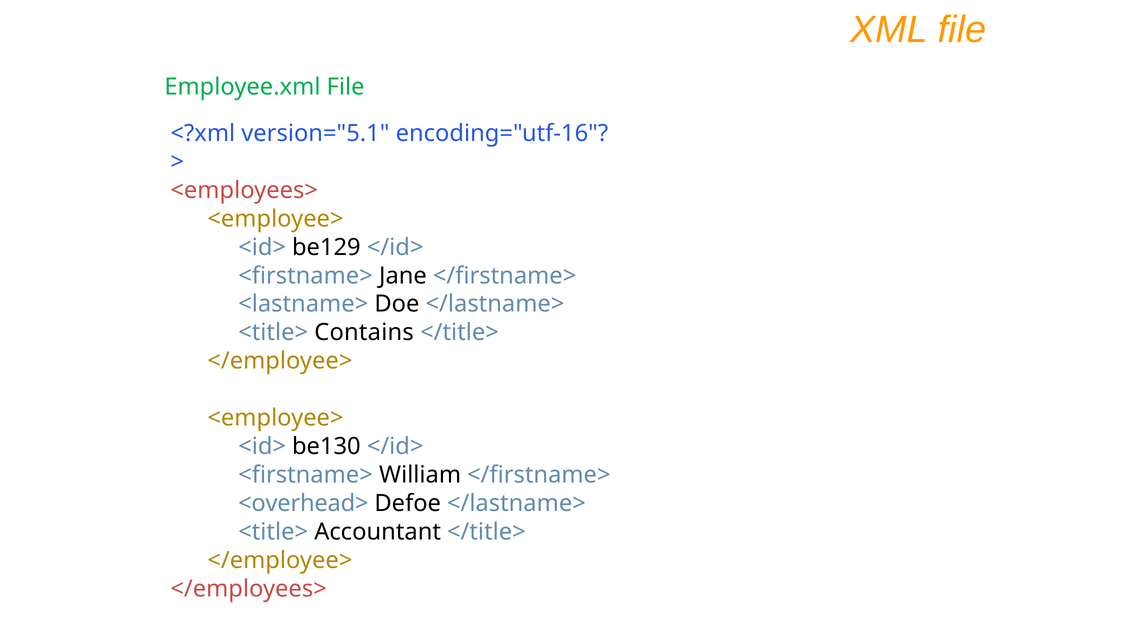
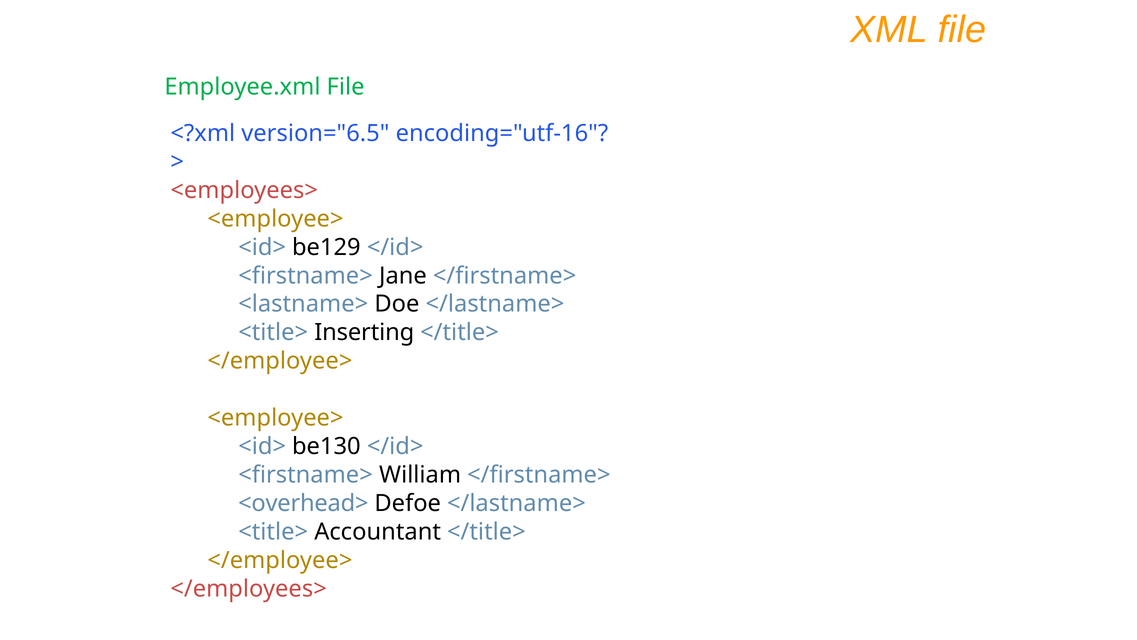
version="5.1: version="5.1 -> version="6.5 (315, 133)
Contains: Contains -> Inserting (364, 332)
